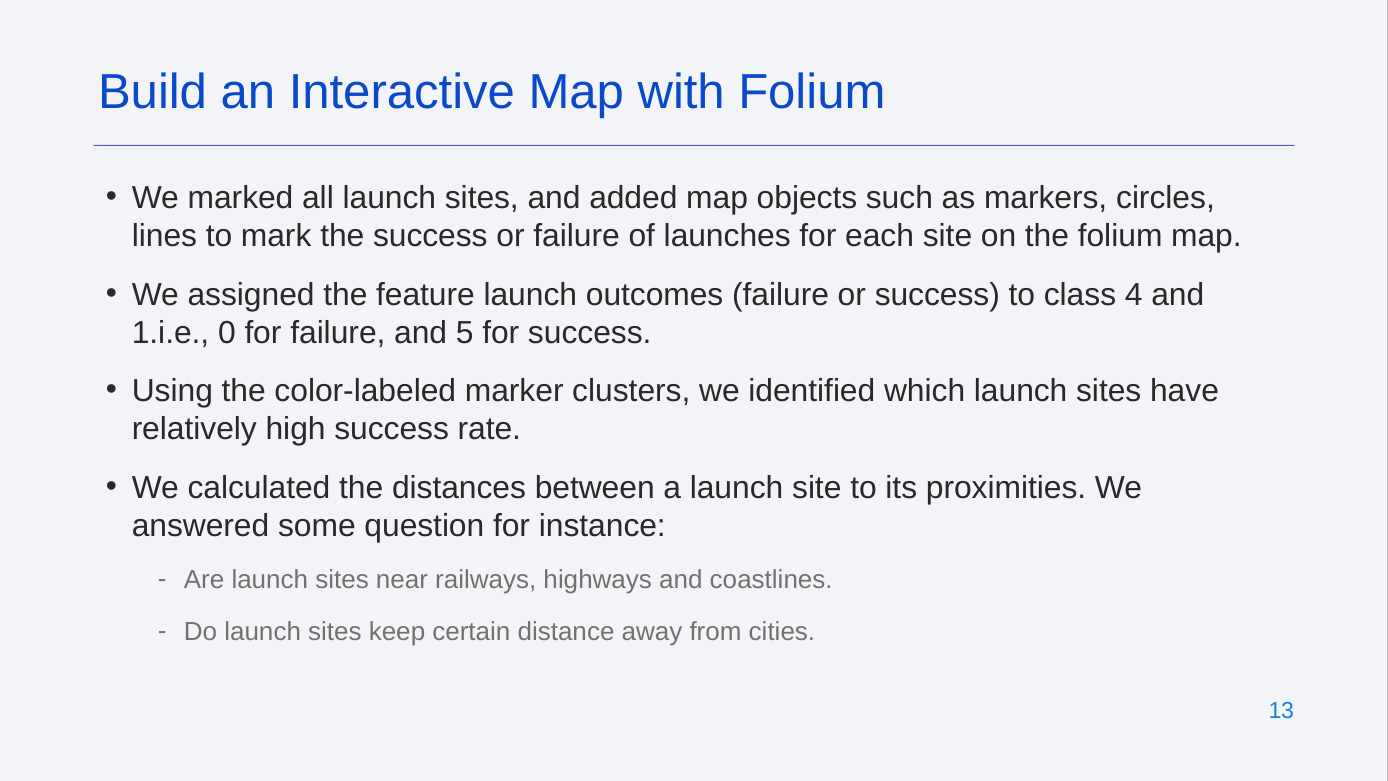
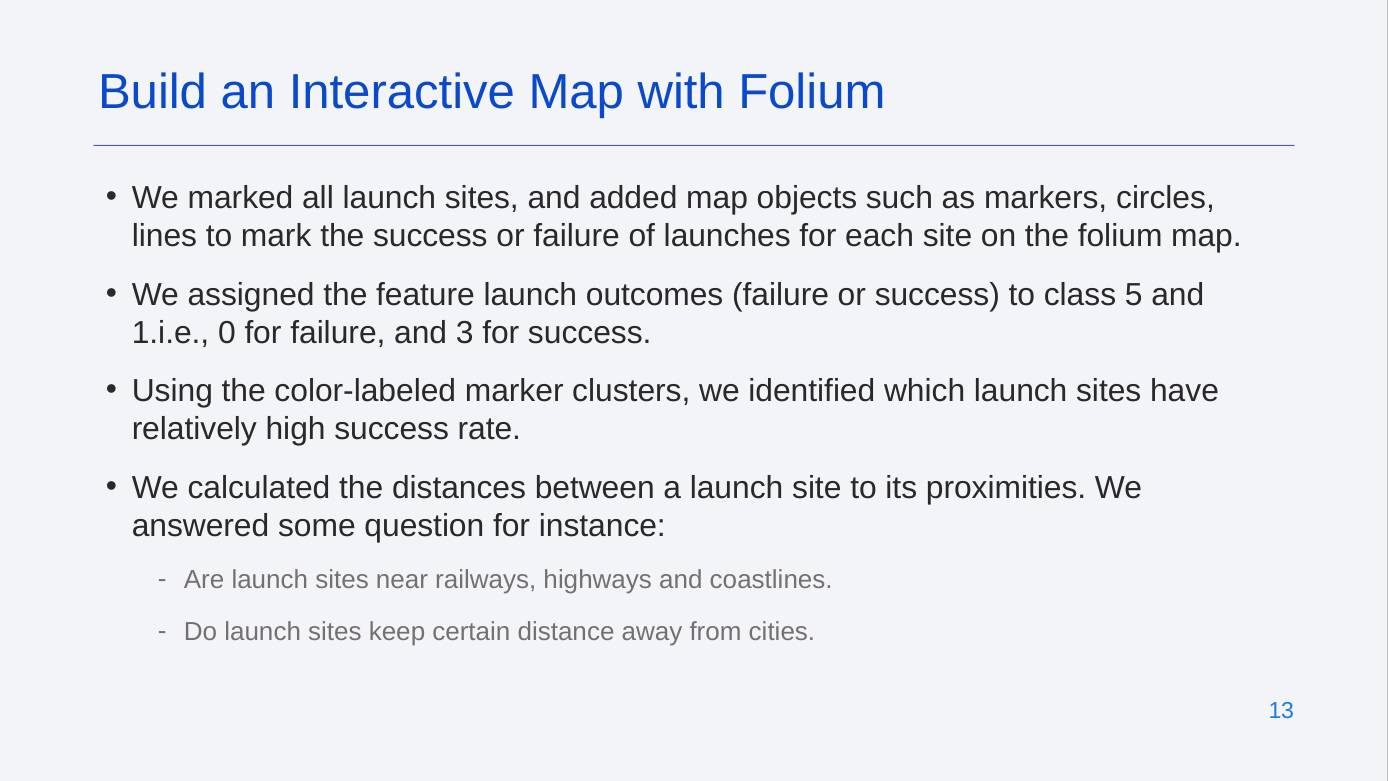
4: 4 -> 5 (1134, 295)
5: 5 -> 3 (465, 333)
